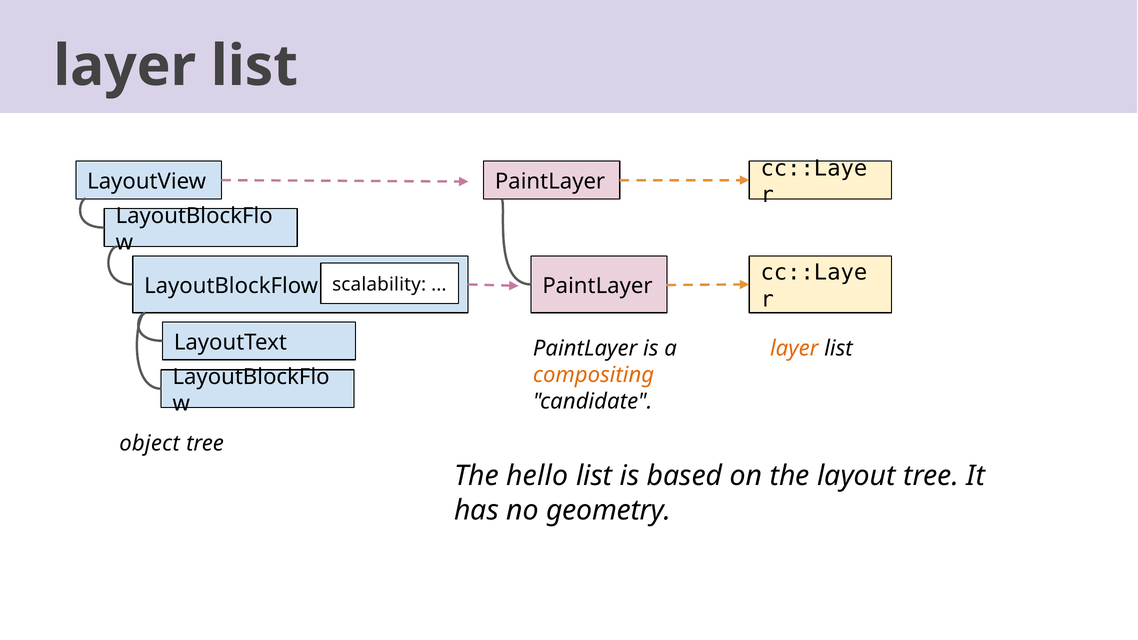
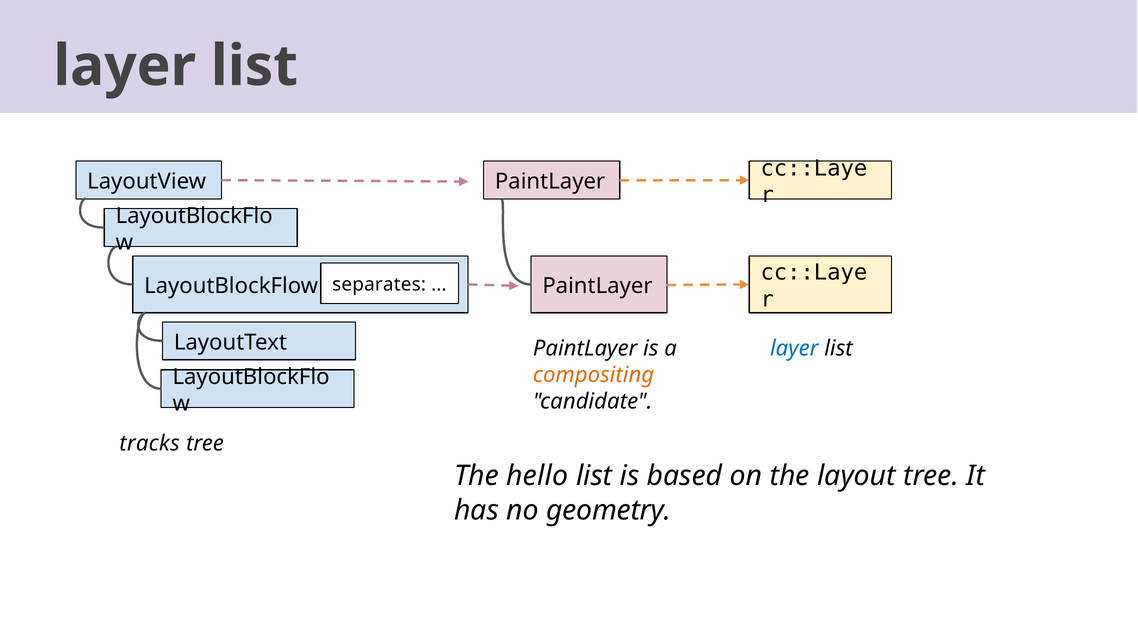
scalability: scalability -> separates (379, 285)
layer colour: orange -> blue (794, 349)
object: object -> tracks (150, 443)
